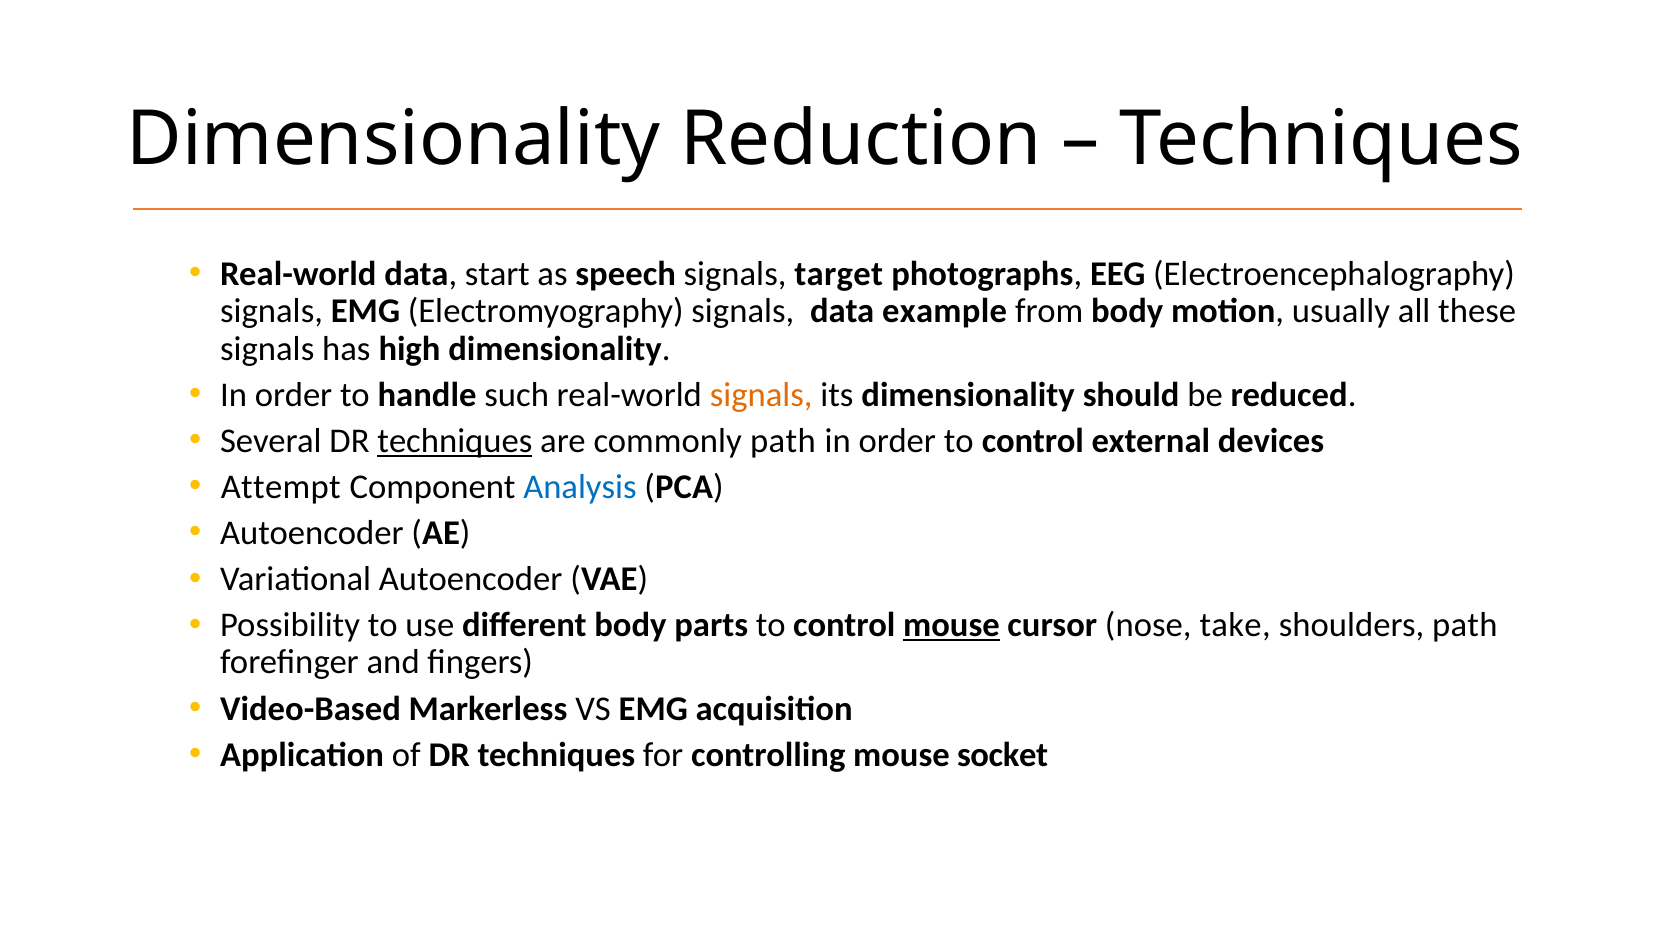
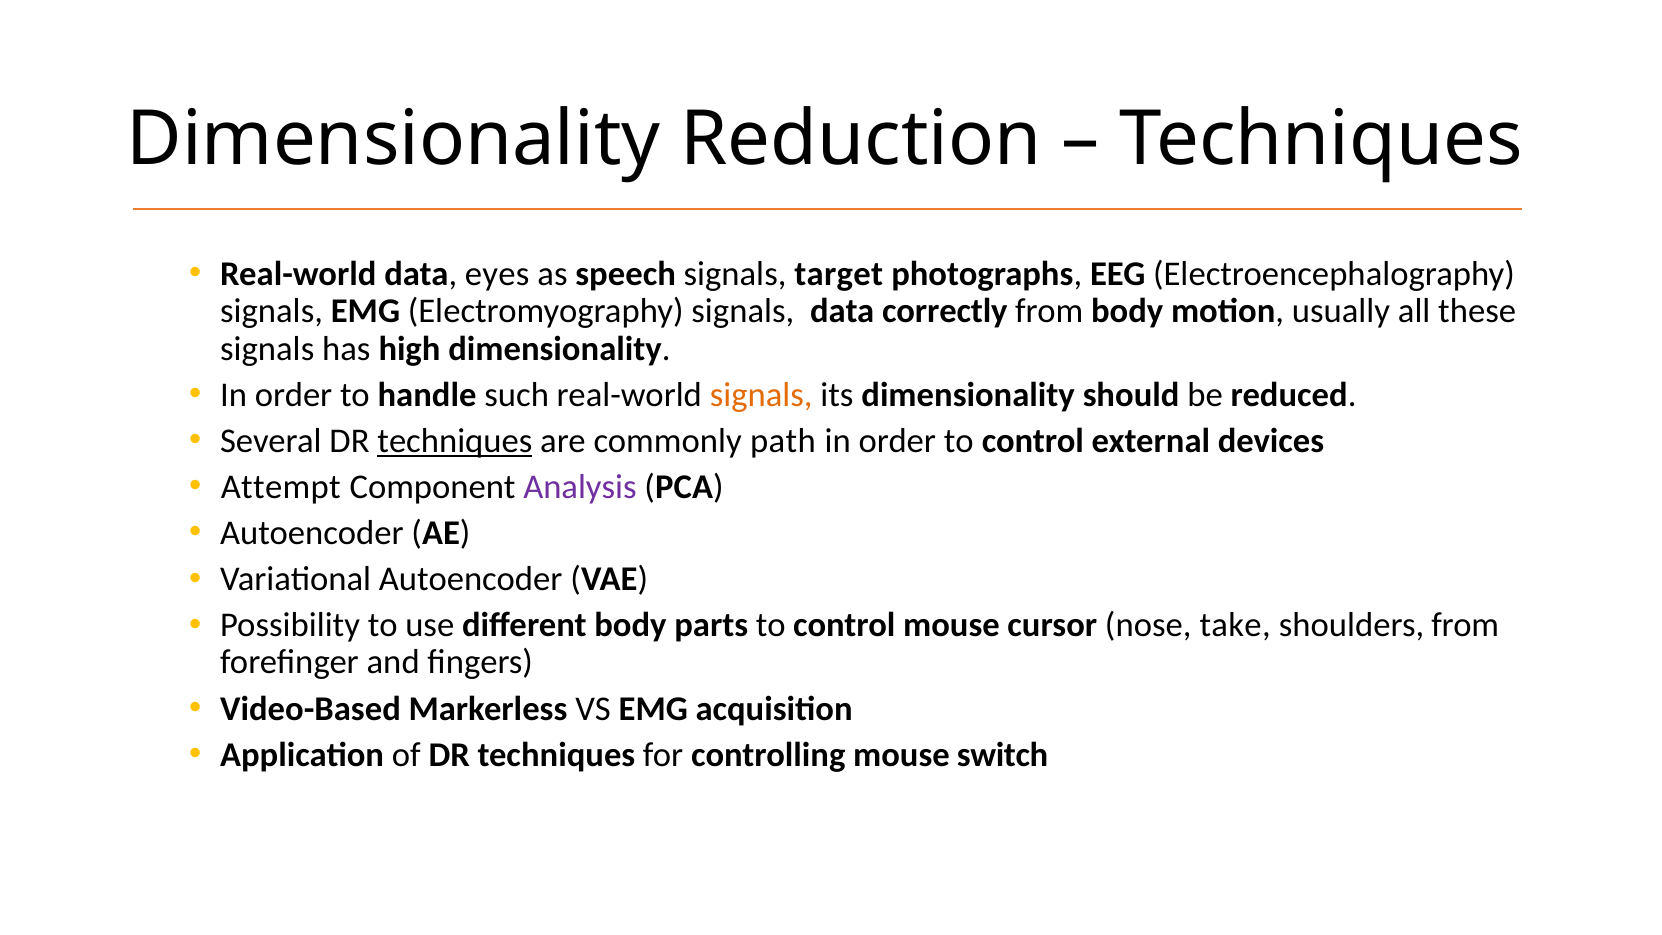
start: start -> eyes (497, 274)
example: example -> correctly (945, 311)
Analysis colour: blue -> purple (580, 487)
mouse underline: present -> none (951, 625)
shoulders path: path -> from (1465, 625)
socket: socket -> switch (1003, 755)
